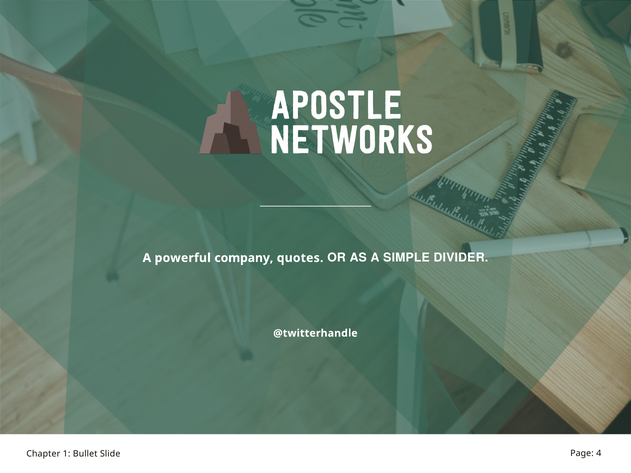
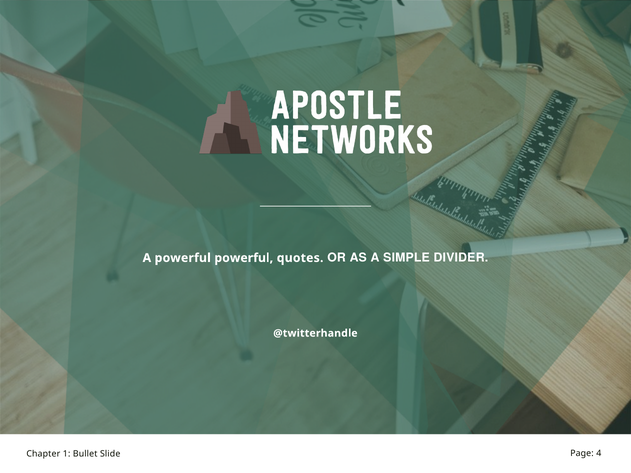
powerful company: company -> powerful (244, 258)
